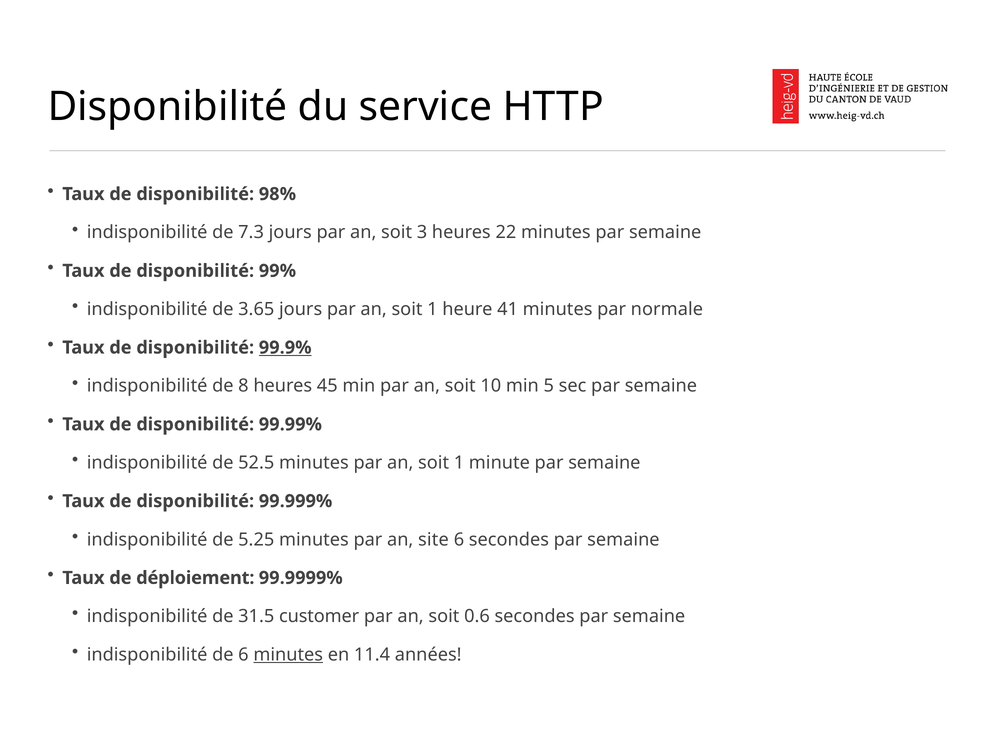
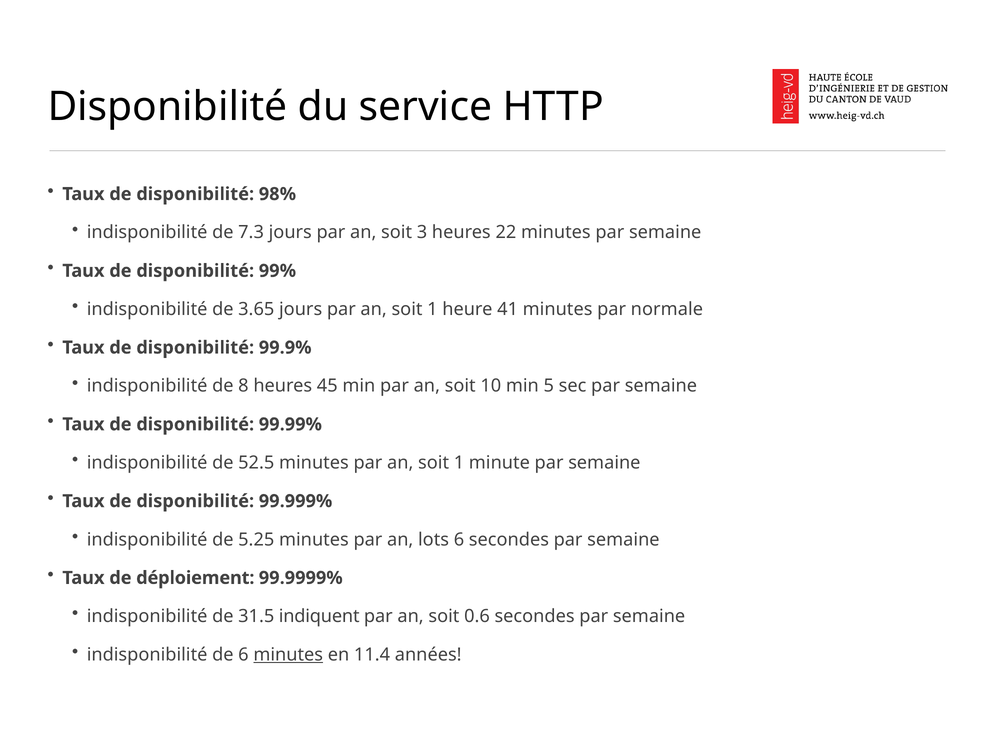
99.9% underline: present -> none (285, 347)
site: site -> lots (434, 539)
customer: customer -> indiquent (319, 616)
